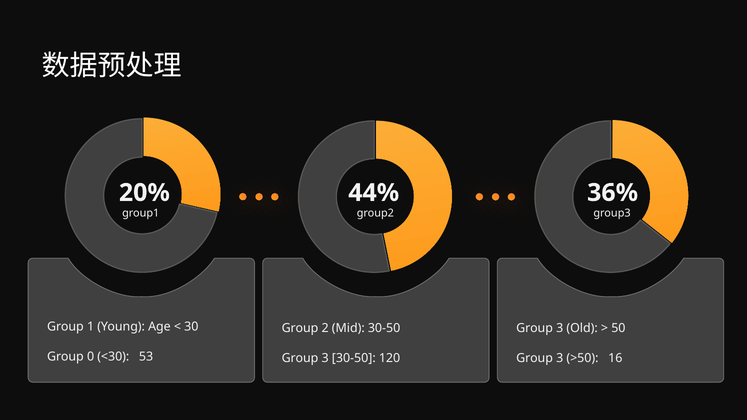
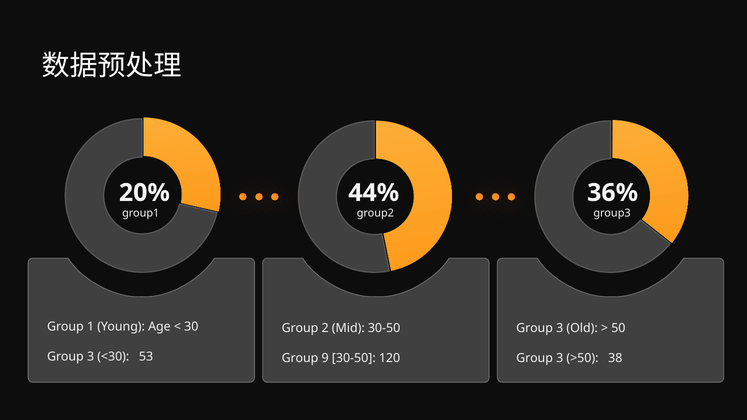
0: 0 -> 3 (91, 357)
3: 3 -> 9 (325, 358)
16: 16 -> 38 (615, 358)
